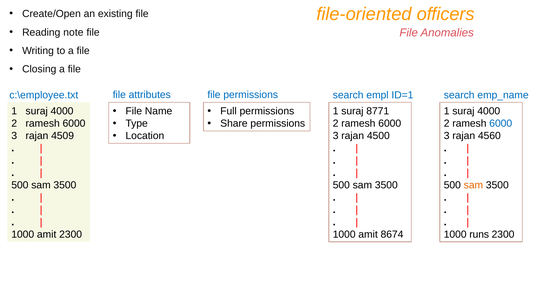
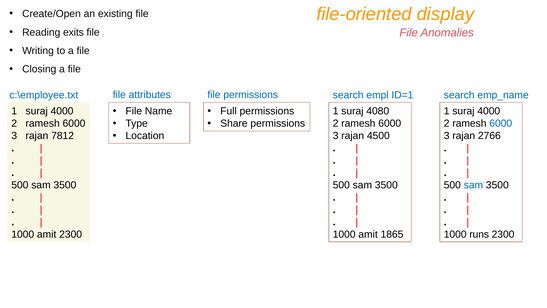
officers: officers -> display (445, 14)
note: note -> exits (73, 32)
8771: 8771 -> 4080 (378, 111)
4509: 4509 -> 7812 (63, 136)
4560: 4560 -> 2766 (489, 136)
sam colour: orange -> blue (473, 185)
8674: 8674 -> 1865 (392, 234)
